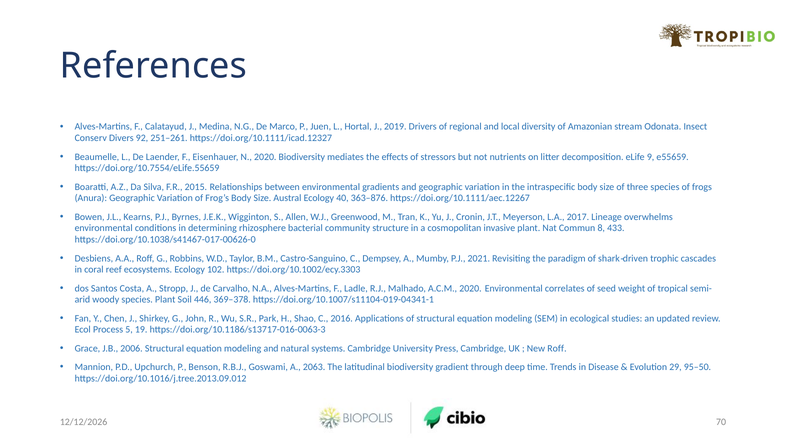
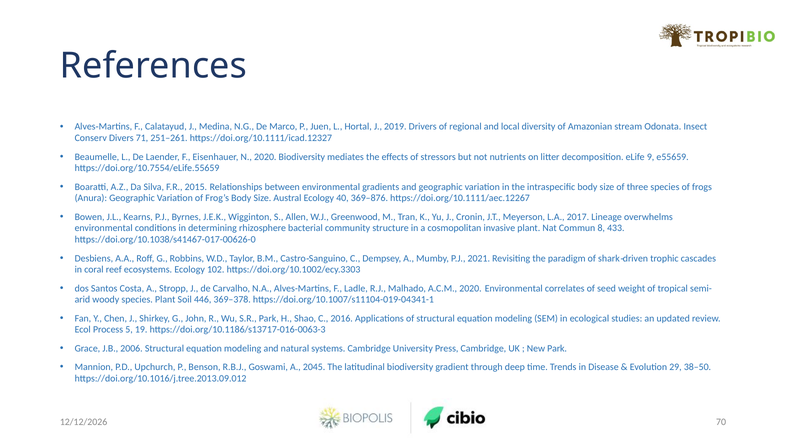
92: 92 -> 71 (142, 138)
363–876: 363–876 -> 369–876 (369, 198)
New Roff: Roff -> Park (557, 349)
2063: 2063 -> 2045 (314, 367)
95–50: 95–50 -> 38–50 (697, 367)
